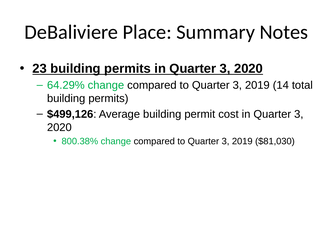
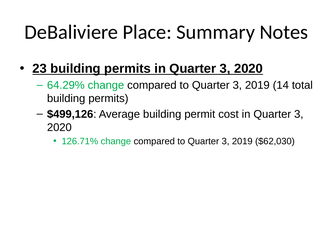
800.38%: 800.38% -> 126.71% (80, 141)
$81,030: $81,030 -> $62,030 (275, 141)
